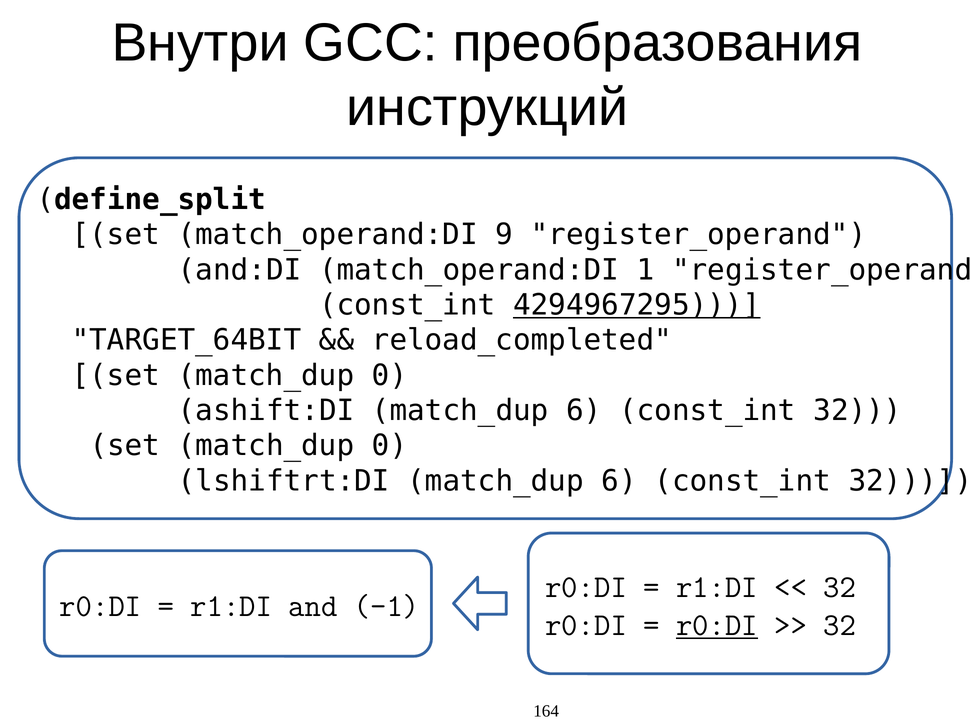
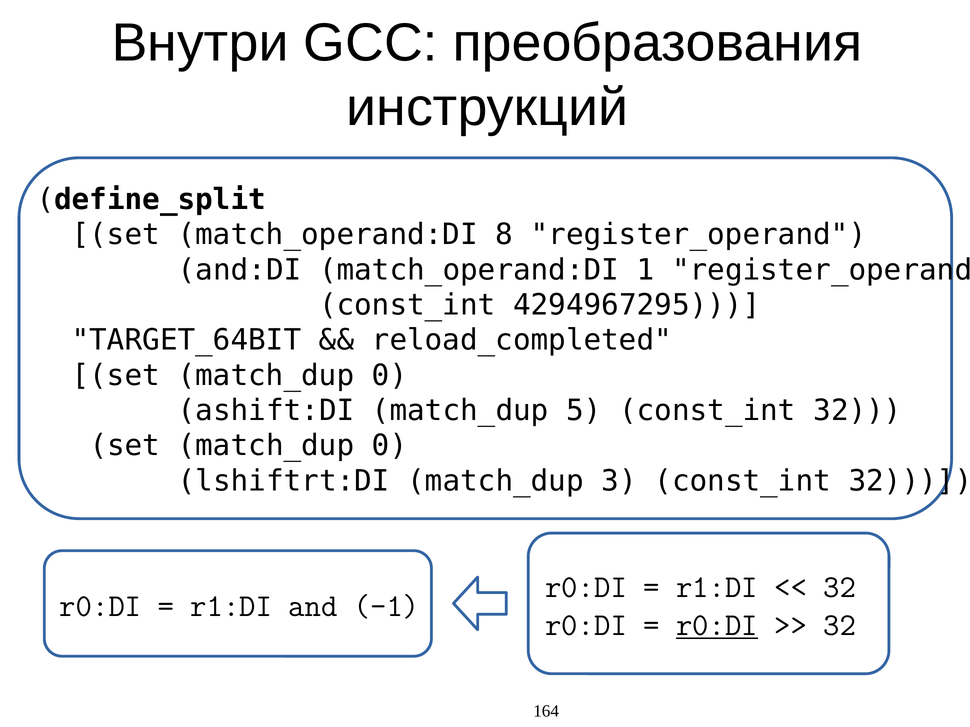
9: 9 -> 8 (504, 235)
4294967295 underline: present -> none (637, 305)
ashift:DI match_dup 6: 6 -> 5 (584, 411)
lshiftrt:DI match_dup 6: 6 -> 3 (619, 481)
